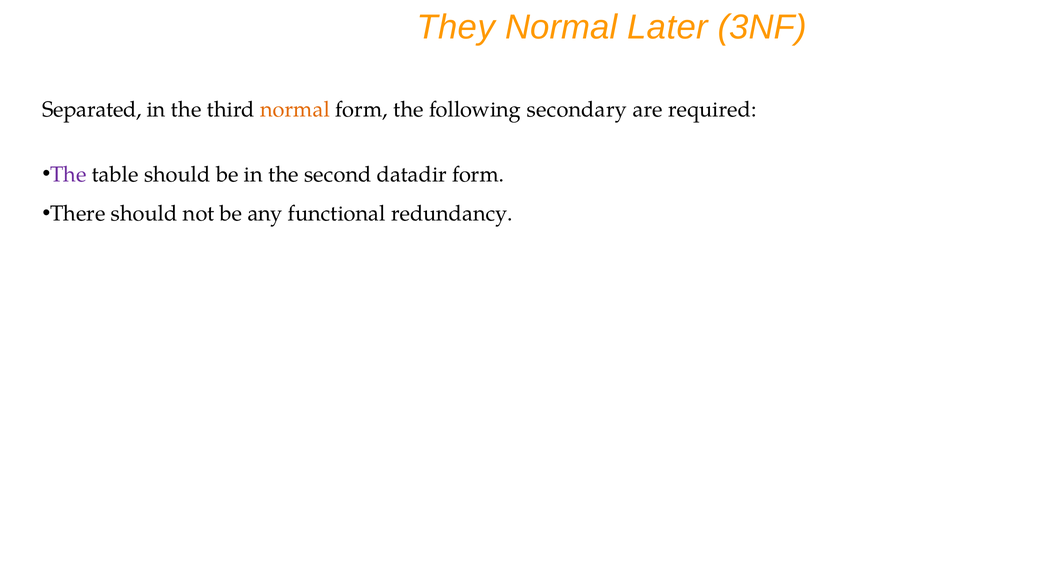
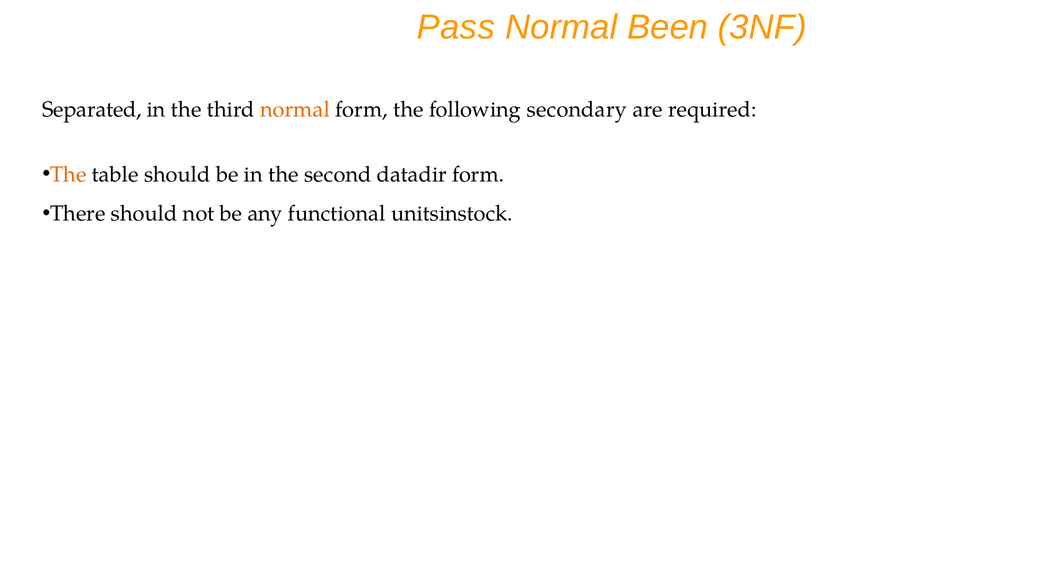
They: They -> Pass (456, 27)
Later: Later -> Been (668, 27)
The colour: purple -> orange (68, 175)
redundancy: redundancy -> unitsinstock (452, 214)
